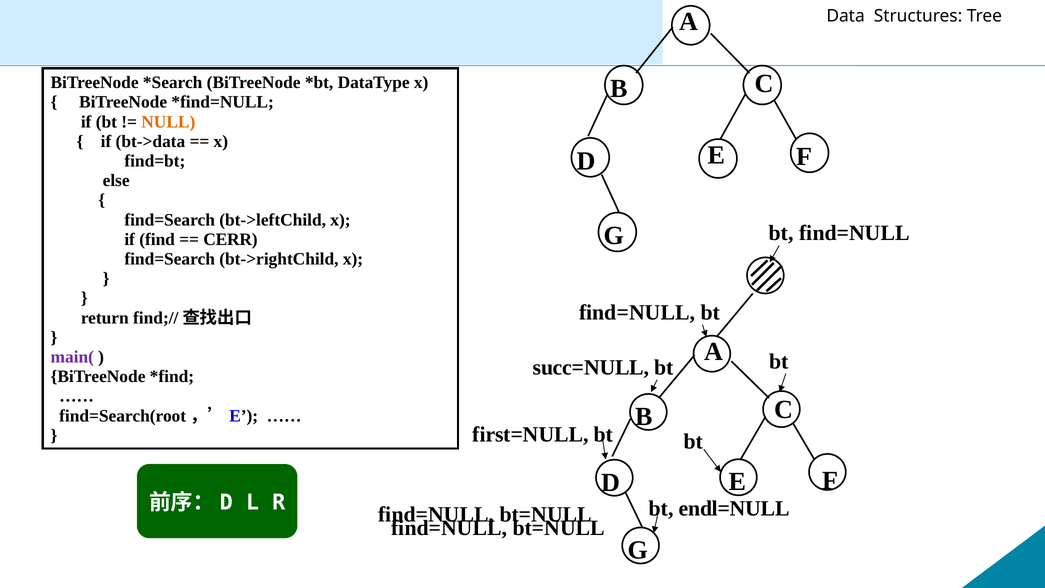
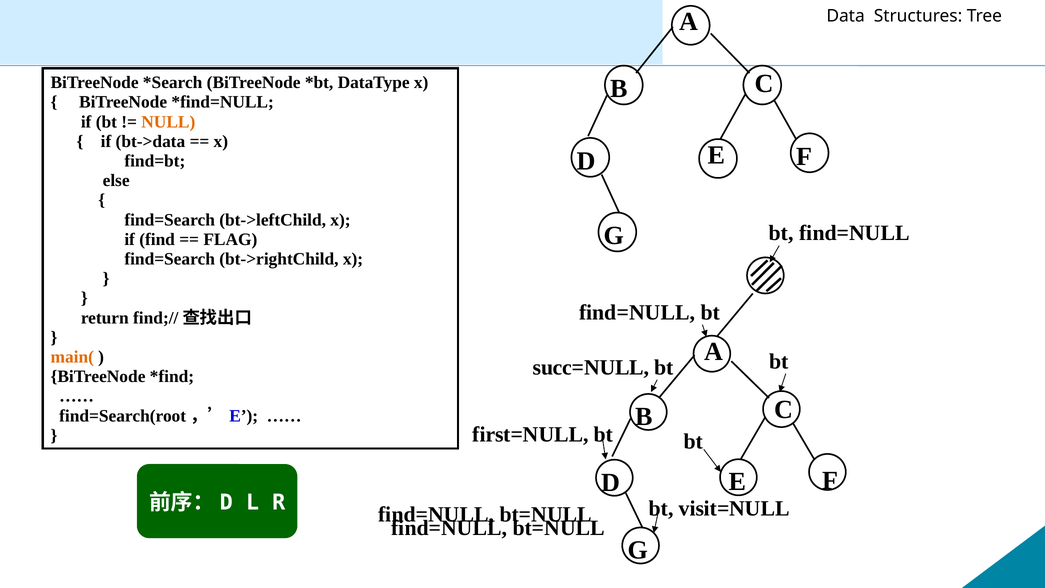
CERR: CERR -> FLAG (230, 239)
main( colour: purple -> orange (72, 357)
endl=NULL: endl=NULL -> visit=NULL (734, 509)
